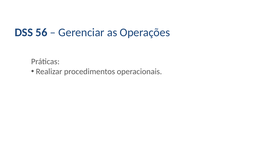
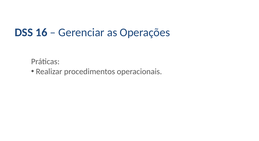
56: 56 -> 16 (41, 32)
